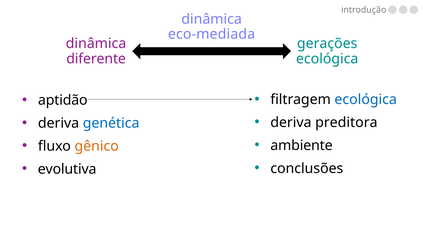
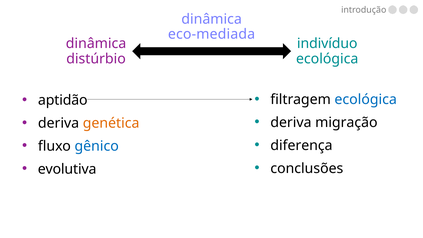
gerações: gerações -> indivíduo (327, 43)
diferente: diferente -> distúrbio (96, 59)
preditora: preditora -> migração (346, 122)
genética colour: blue -> orange (111, 123)
ambiente: ambiente -> diferença (301, 145)
gênico colour: orange -> blue (97, 146)
